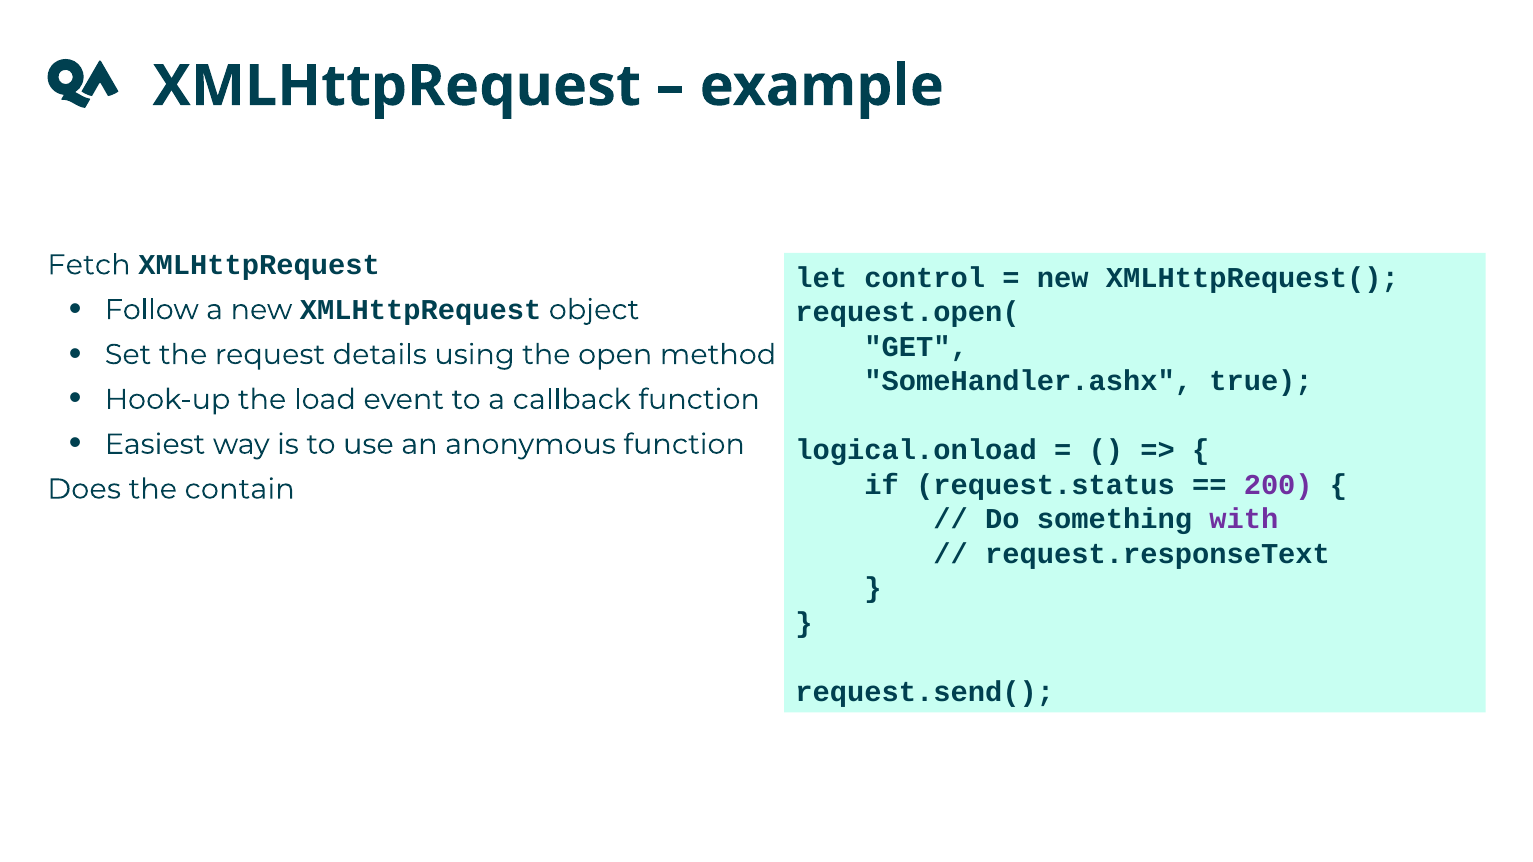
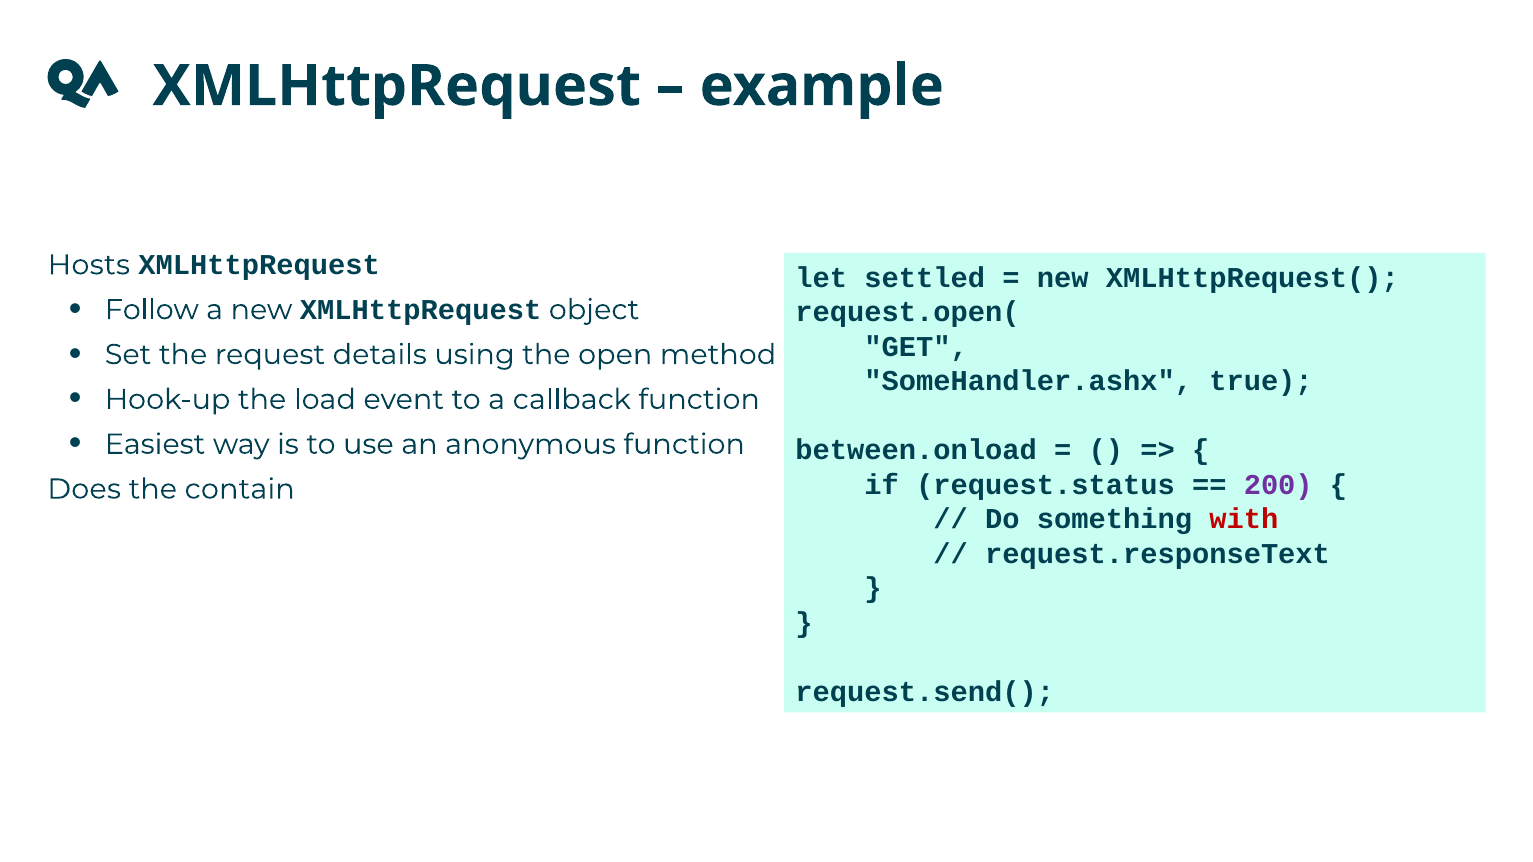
Fetch: Fetch -> Hosts (89, 265)
control: control -> settled (925, 278)
logical.onload: logical.onload -> between.onload (916, 450)
with colour: purple -> red (1244, 519)
